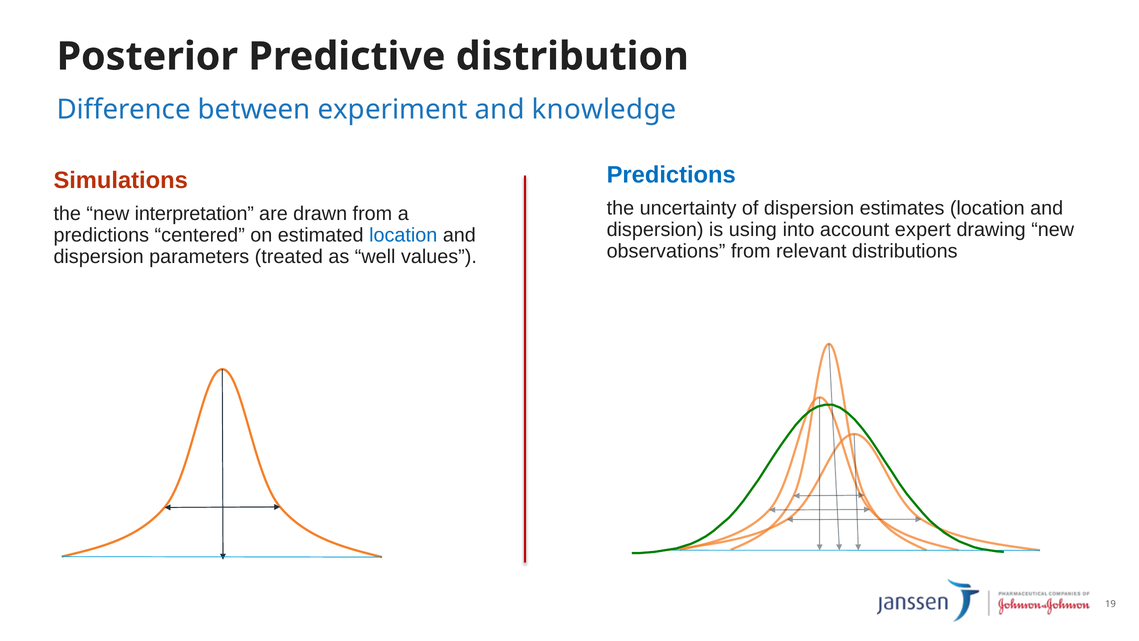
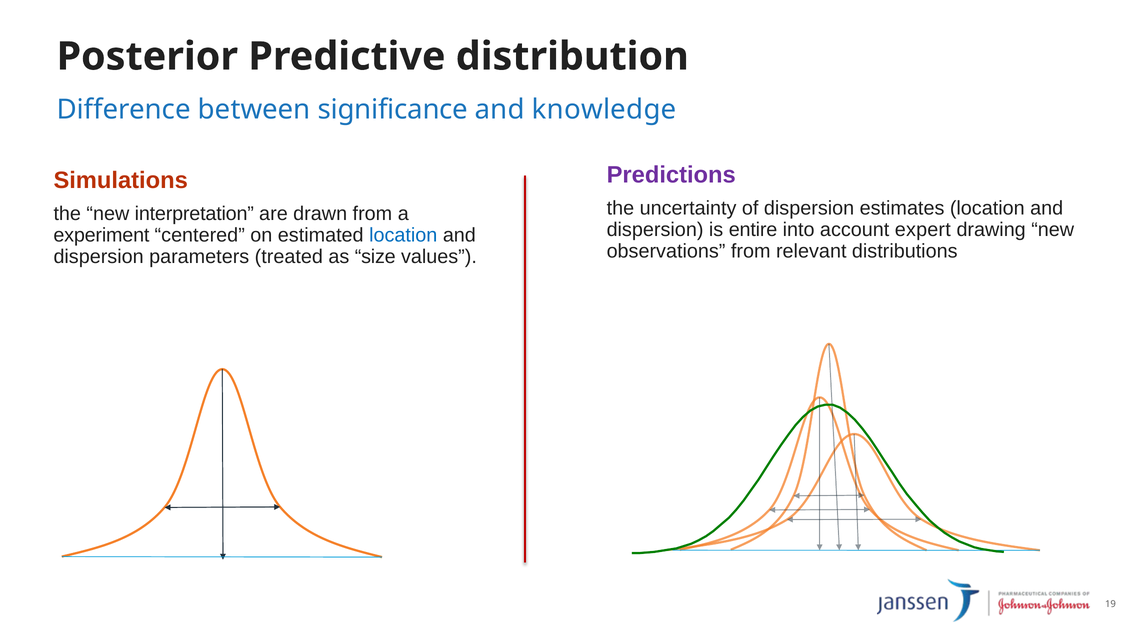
experiment: experiment -> significance (393, 110)
Predictions colour: blue -> purple (671, 175)
using: using -> entire (753, 230)
predictions: predictions -> experiment (101, 235)
well: well -> size (375, 257)
